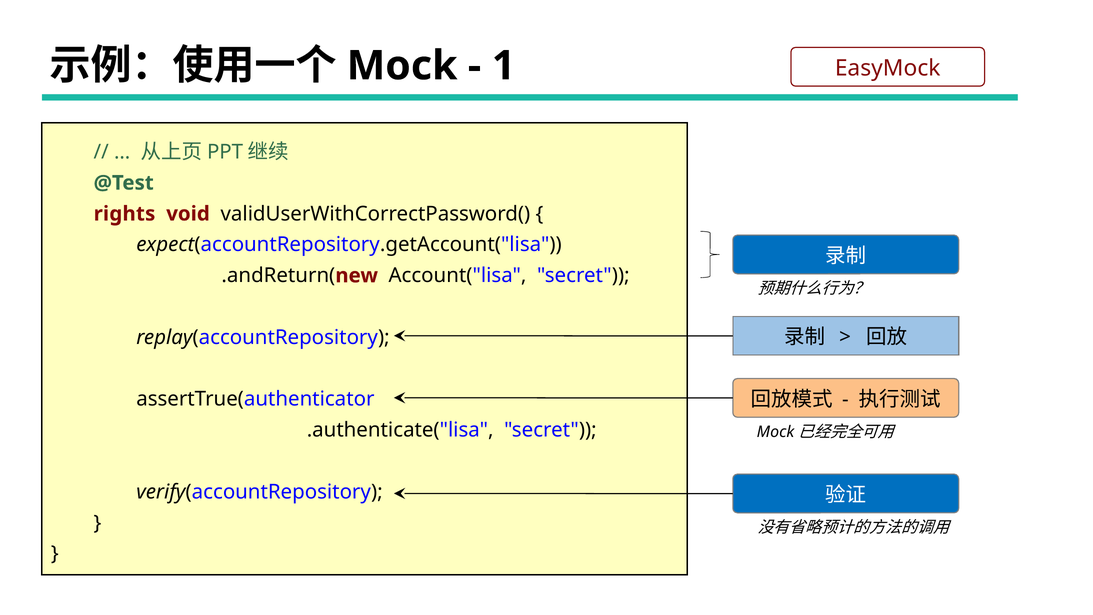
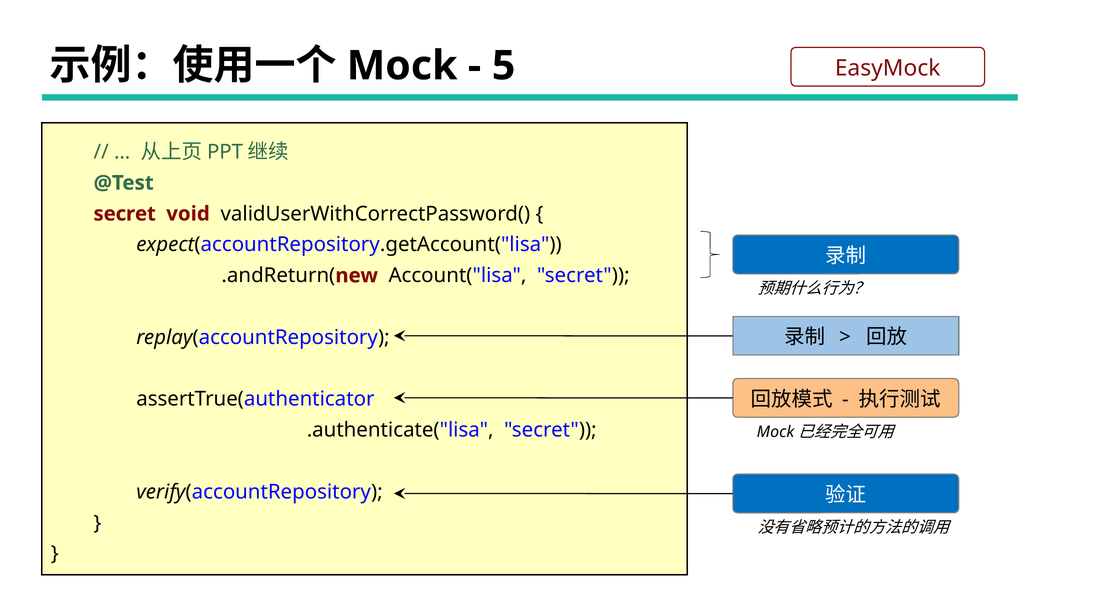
1: 1 -> 5 (504, 66)
rights: rights -> secret (125, 214)
